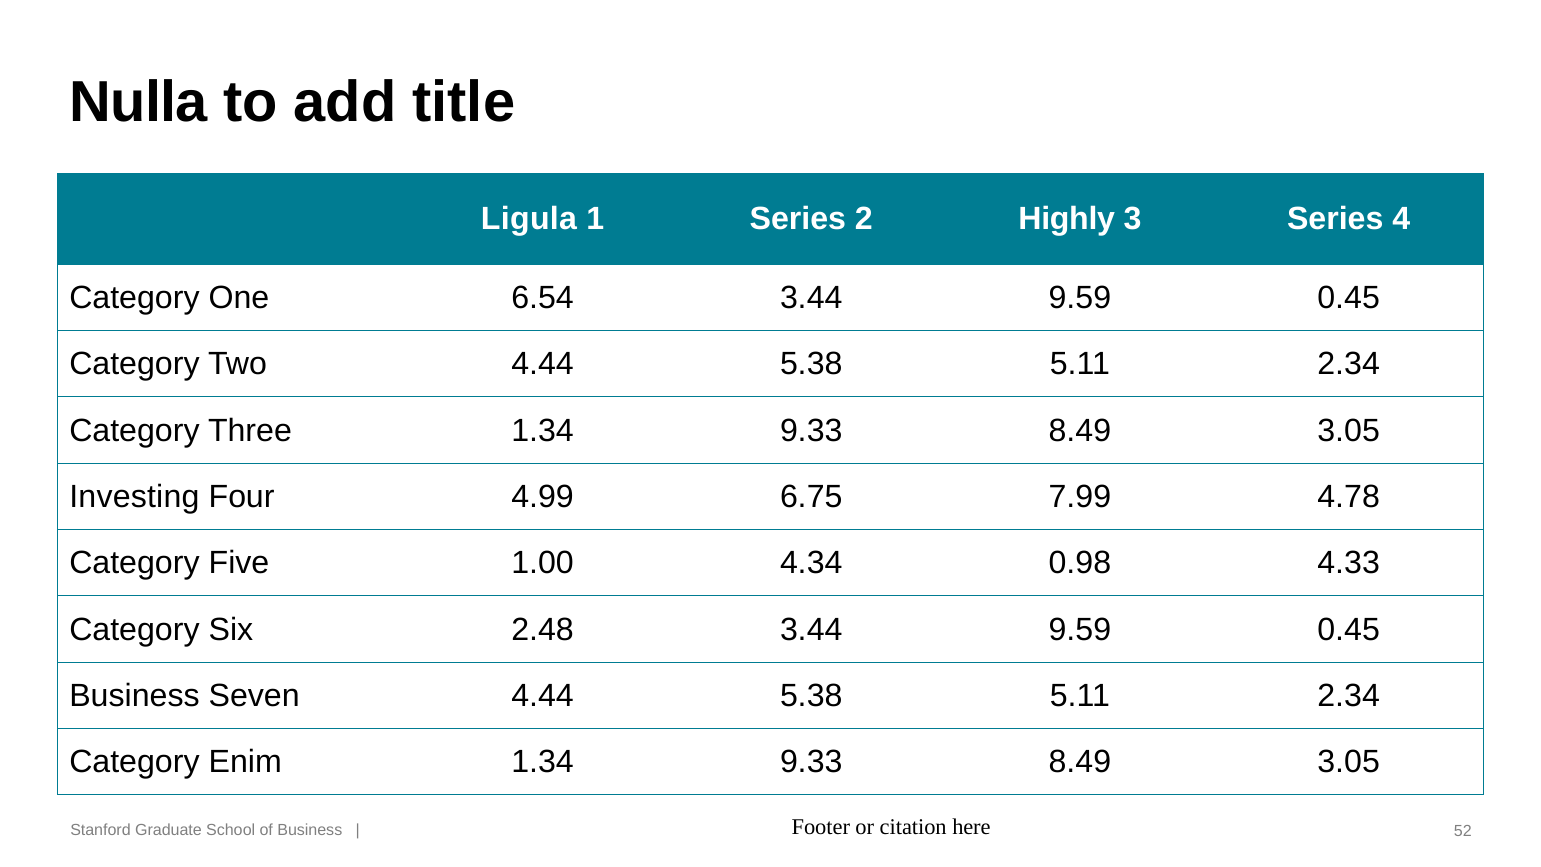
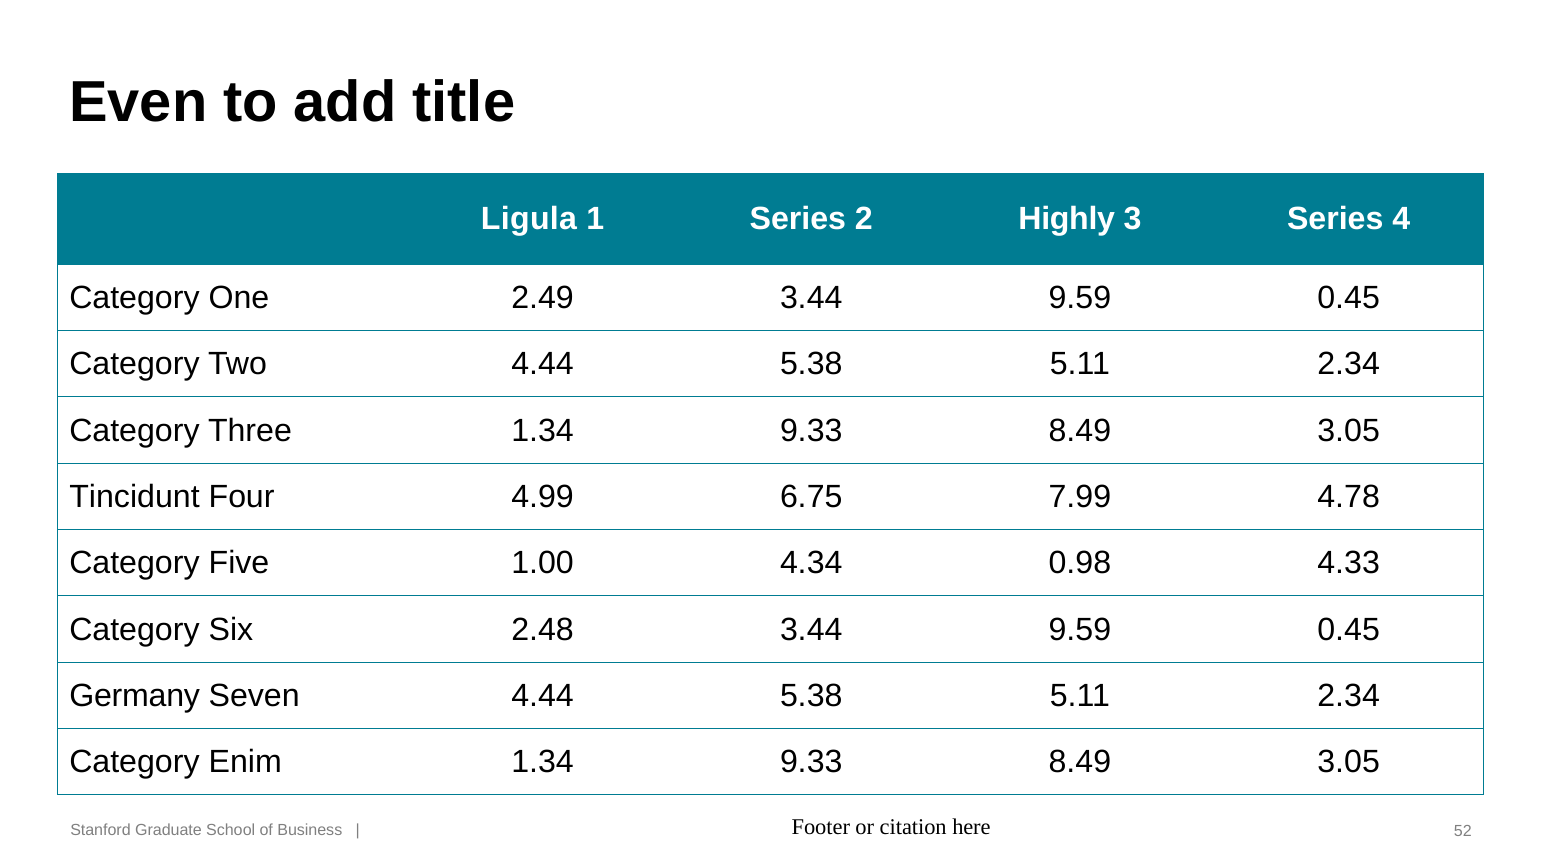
Nulla: Nulla -> Even (138, 102)
6.54: 6.54 -> 2.49 (543, 298)
Investing: Investing -> Tincidunt (135, 497)
Business: Business -> Germany (135, 696)
